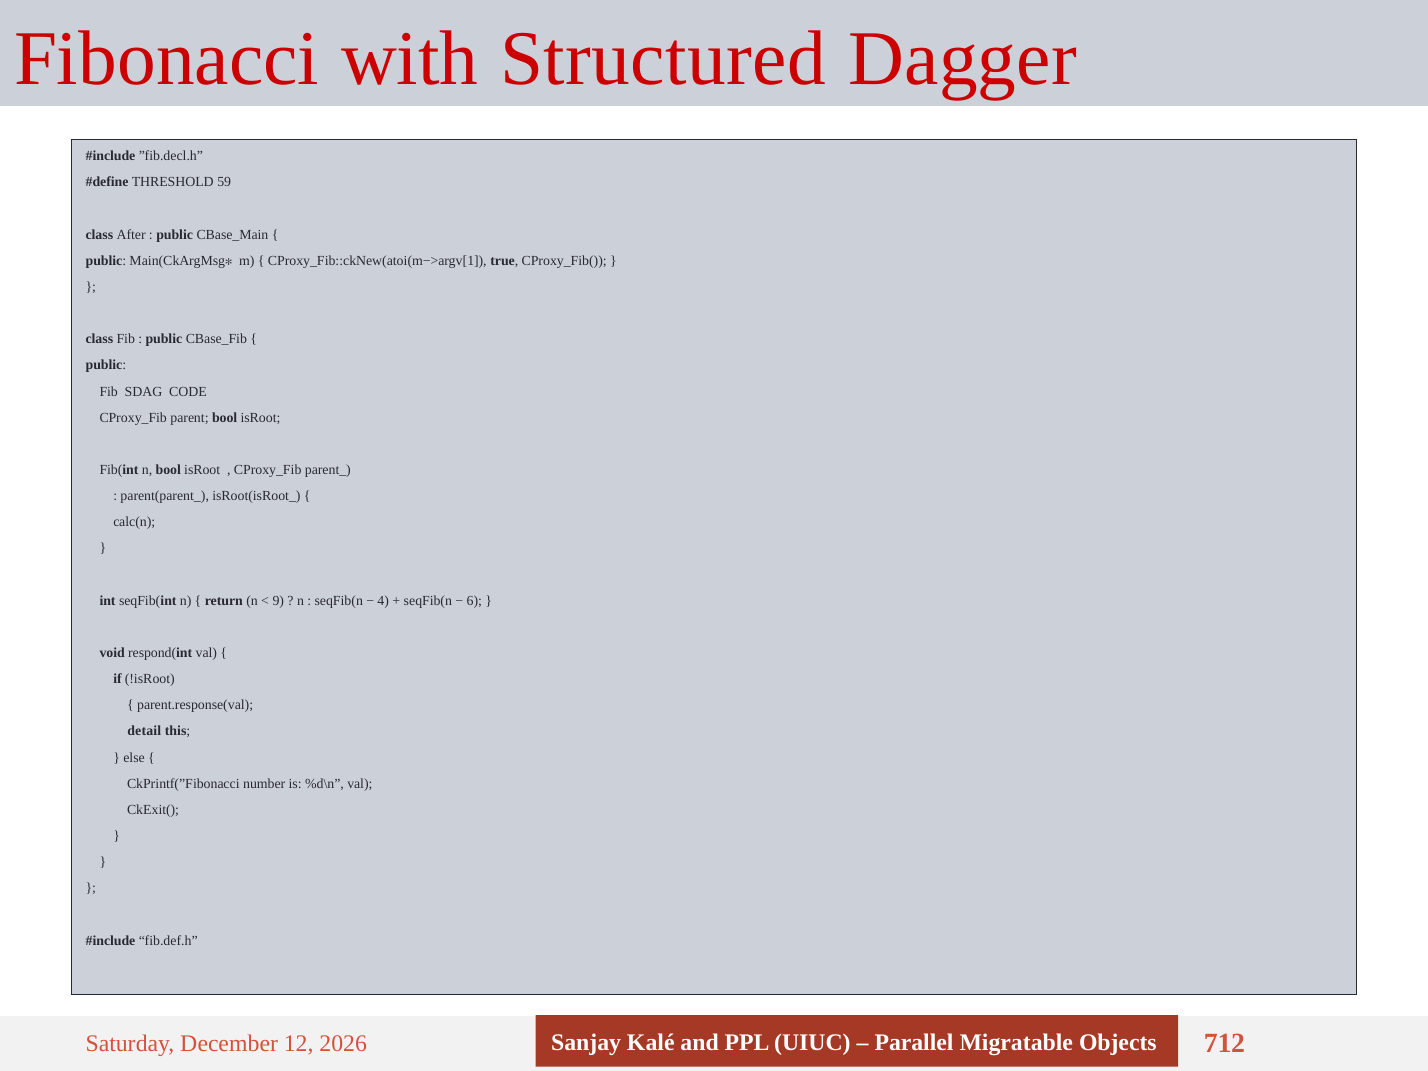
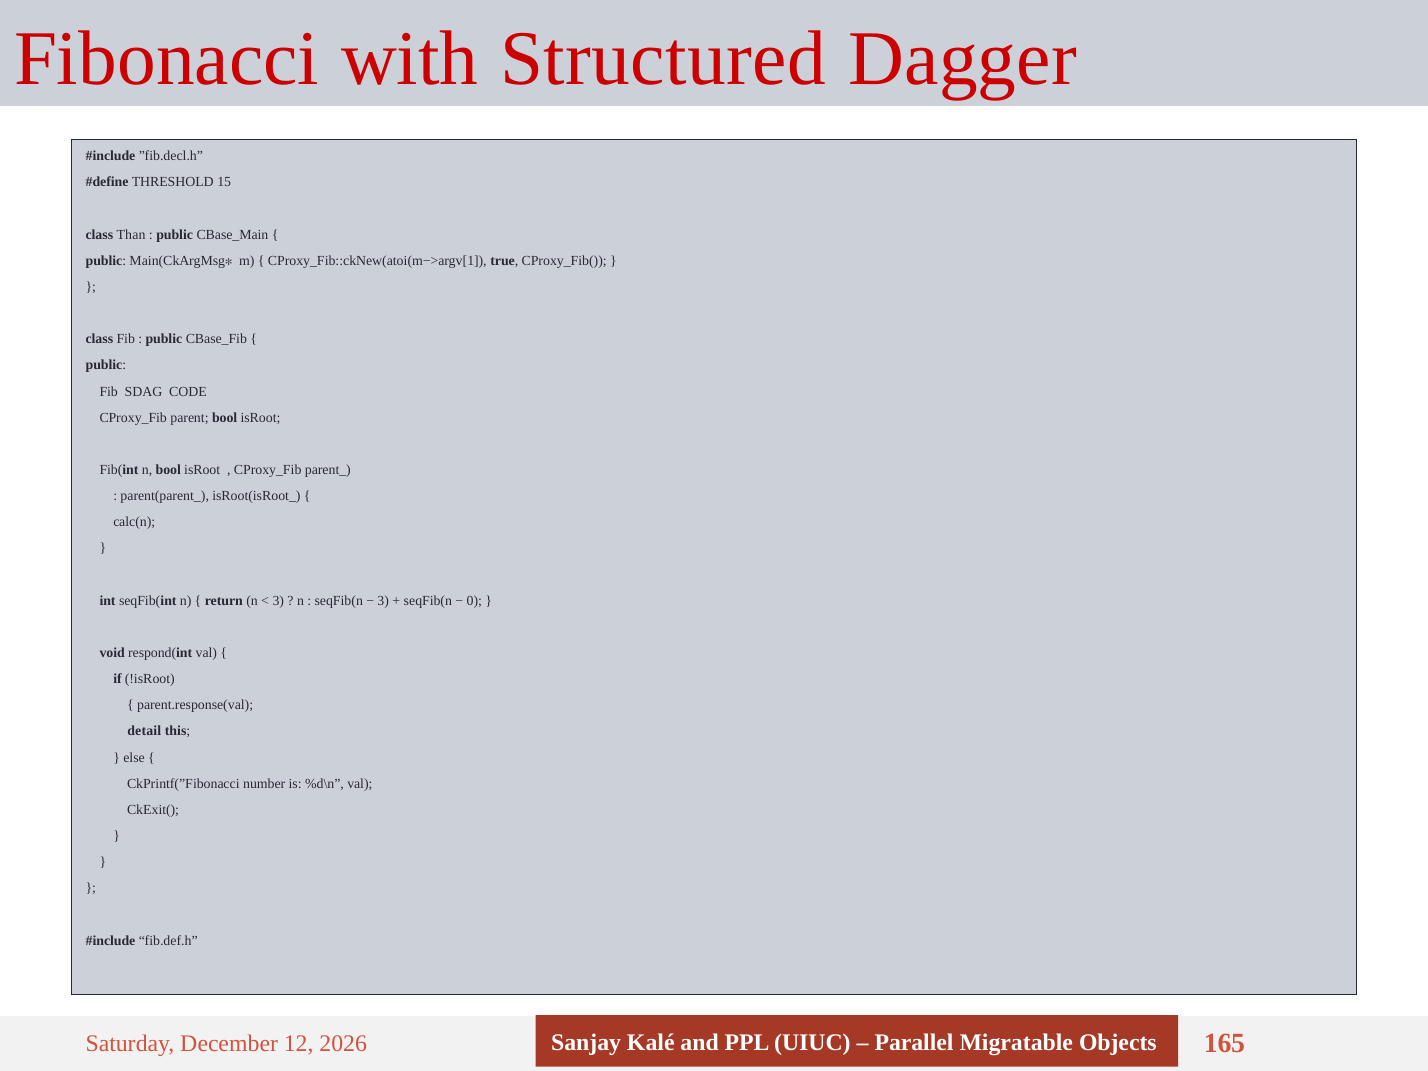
59: 59 -> 15 (224, 182)
After: After -> Than (131, 235)
9: 9 -> 3 (278, 601)
4: 4 -> 3 (383, 601)
6: 6 -> 0 (474, 601)
712: 712 -> 165 (1224, 1044)
